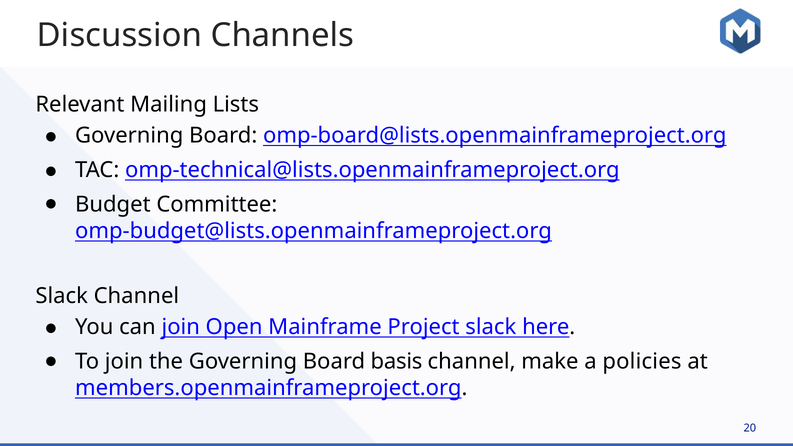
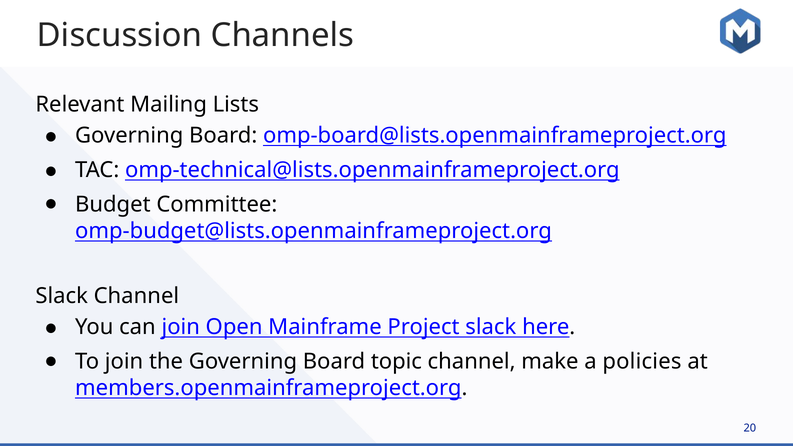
basis: basis -> topic (396, 362)
